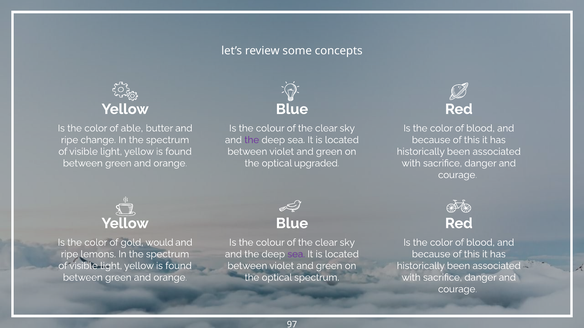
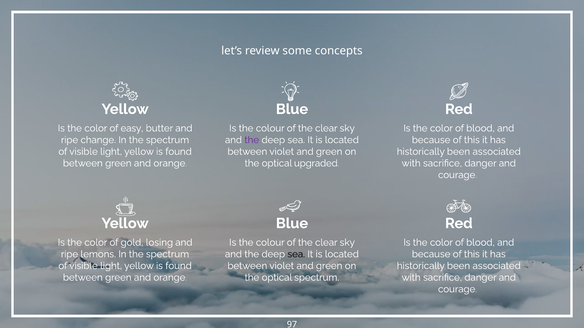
able: able -> easy (132, 128)
would: would -> losing (159, 243)
sea colour: purple -> black (296, 254)
